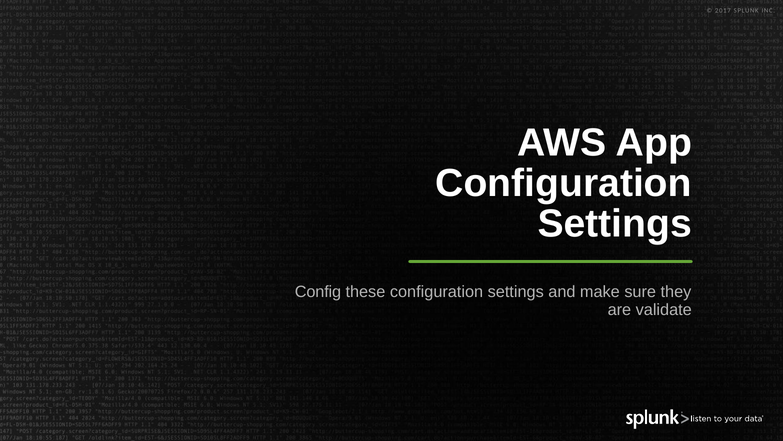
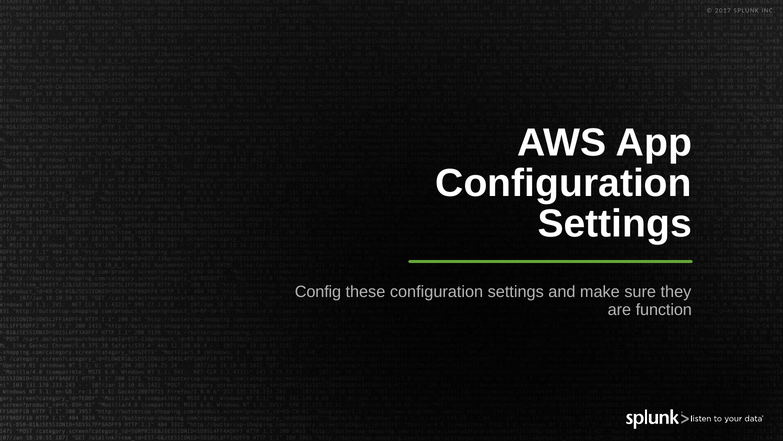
validate: validate -> function (664, 309)
